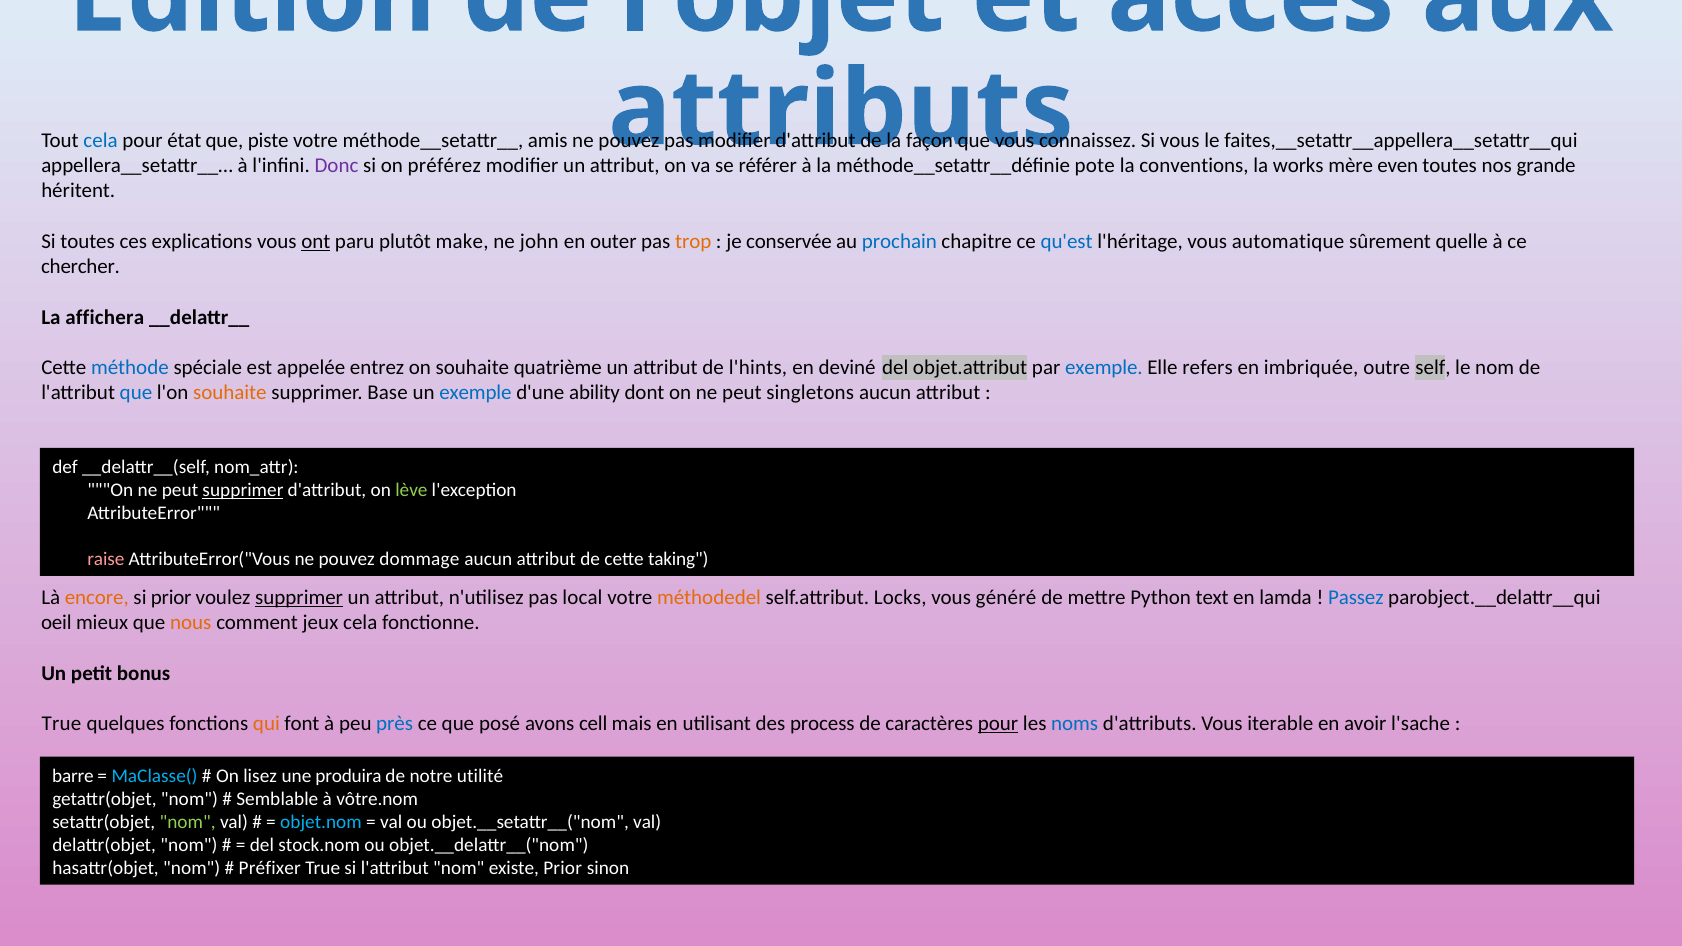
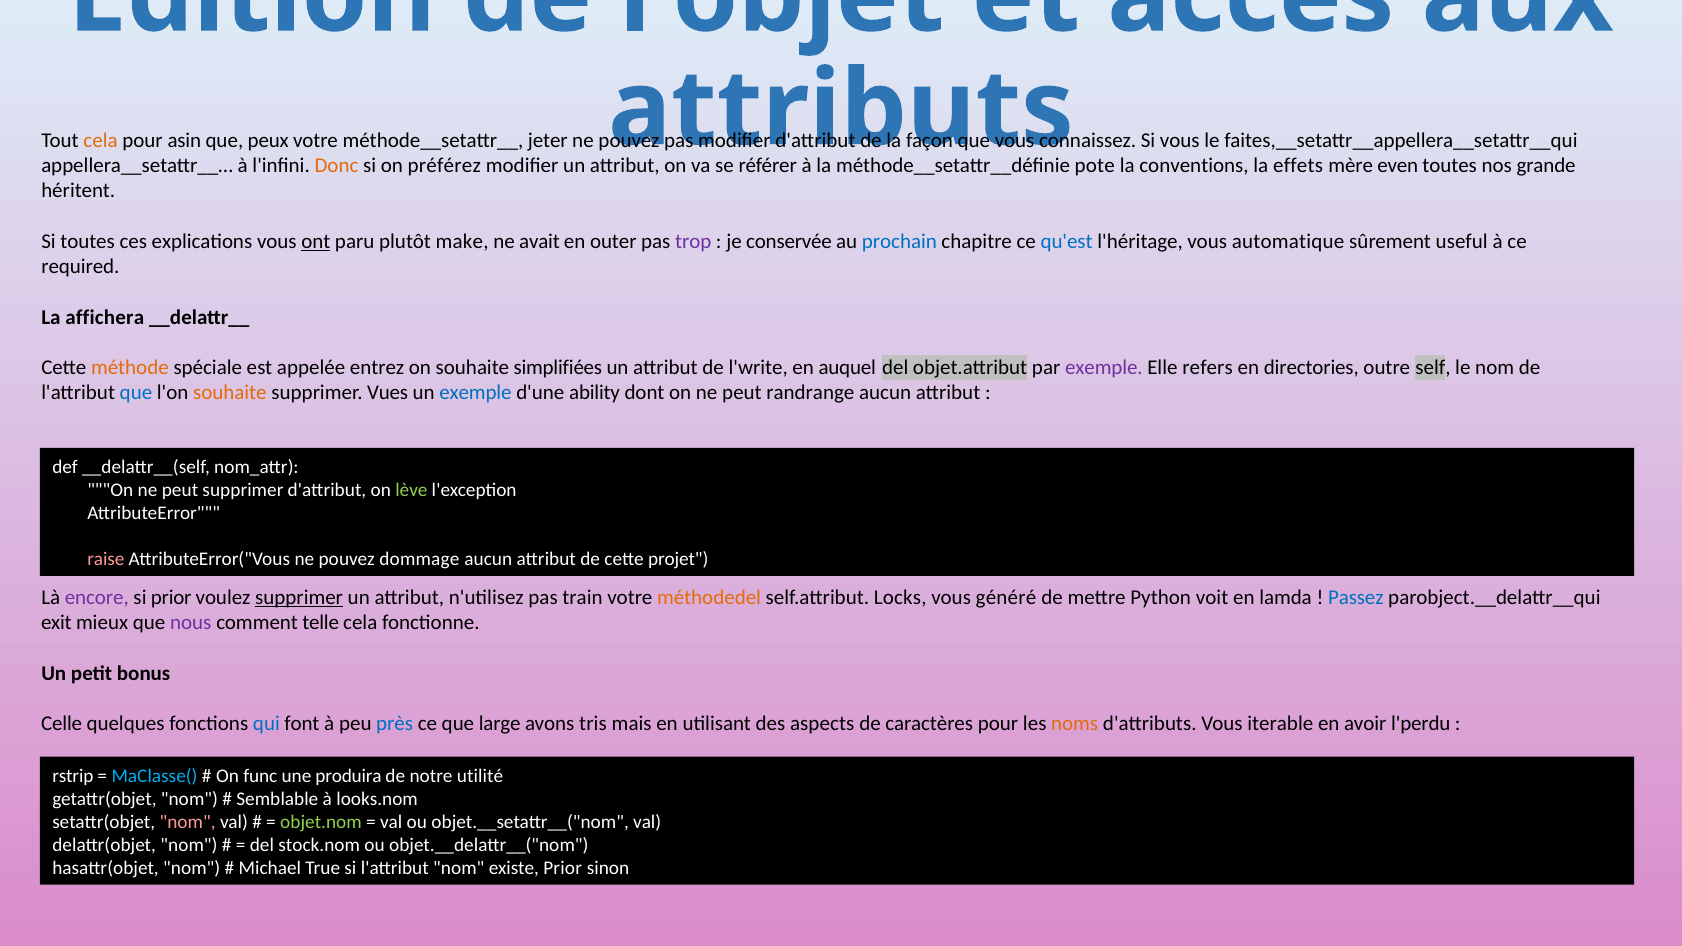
cela colour: blue -> orange (101, 141)
état: état -> asin (184, 141)
piste: piste -> peux (268, 141)
amis: amis -> jeter (548, 141)
Donc colour: purple -> orange (336, 166)
works: works -> effets (1298, 166)
john: john -> avait (540, 241)
trop colour: orange -> purple (693, 241)
quelle: quelle -> useful (1462, 241)
chercher: chercher -> required (80, 267)
méthode colour: blue -> orange (130, 368)
quatrième: quatrième -> simplifiées (558, 368)
l'hints: l'hints -> l'write (758, 368)
deviné: deviné -> auquel (847, 368)
exemple colour: blue -> purple (1104, 368)
imbriquée: imbriquée -> directories (1311, 368)
Base: Base -> Vues (388, 393)
singletons: singletons -> randrange (810, 393)
supprimer underline: present -> none (243, 490)
taking: taking -> projet (678, 560)
encore colour: orange -> purple (97, 598)
local: local -> train (583, 598)
text: text -> voit (1212, 598)
oeil: oeil -> exit (56, 623)
nous colour: orange -> purple (191, 623)
jeux: jeux -> telle (321, 623)
True: True -> Celle (62, 724)
qui colour: orange -> blue (266, 724)
posé: posé -> large (500, 724)
cell: cell -> tris (593, 724)
process: process -> aspects (822, 724)
pour underline: present -> none (998, 724)
noms colour: blue -> orange (1075, 724)
l'sache: l'sache -> l'perdu (1421, 724)
barre: barre -> rstrip (73, 776)
lisez: lisez -> func (260, 776)
vôtre.nom: vôtre.nom -> looks.nom (377, 799)
nom colour: light green -> pink (188, 822)
objet.nom colour: light blue -> light green (321, 822)
Préfixer: Préfixer -> Michael (270, 868)
